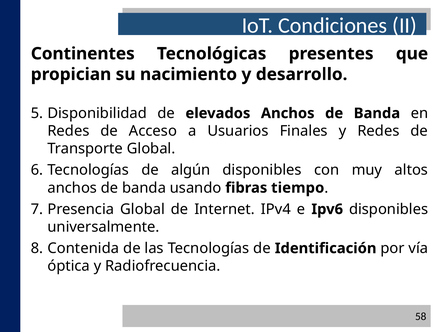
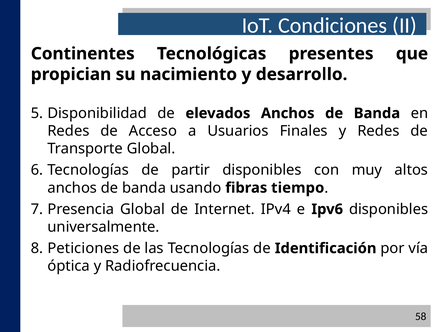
algún: algún -> partir (191, 170)
Contenida: Contenida -> Peticiones (83, 249)
